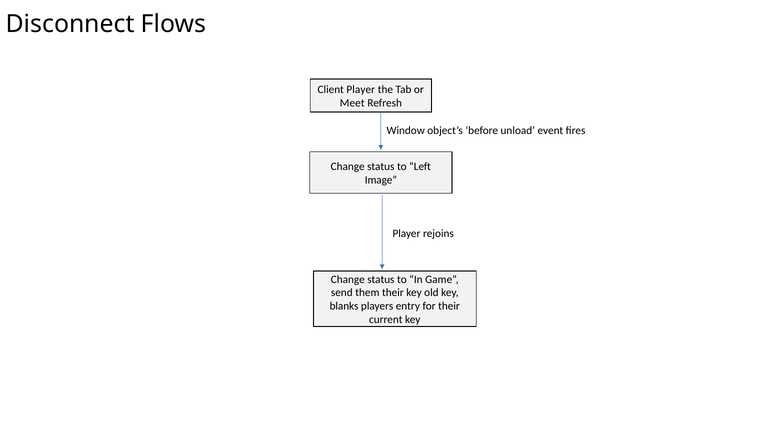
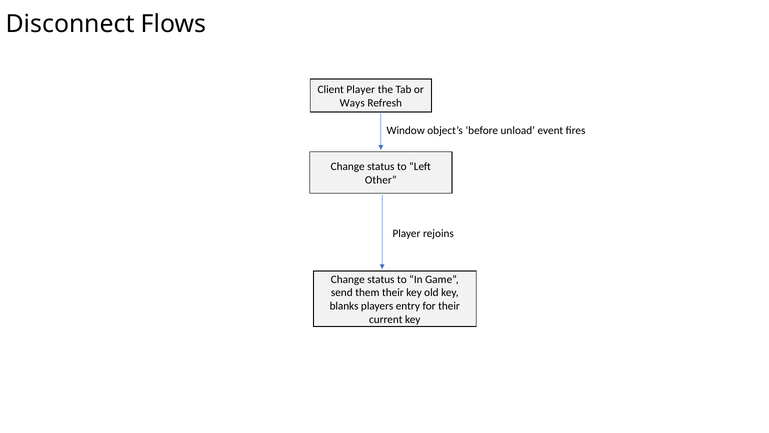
Meet: Meet -> Ways (352, 103)
Image: Image -> Other (381, 180)
